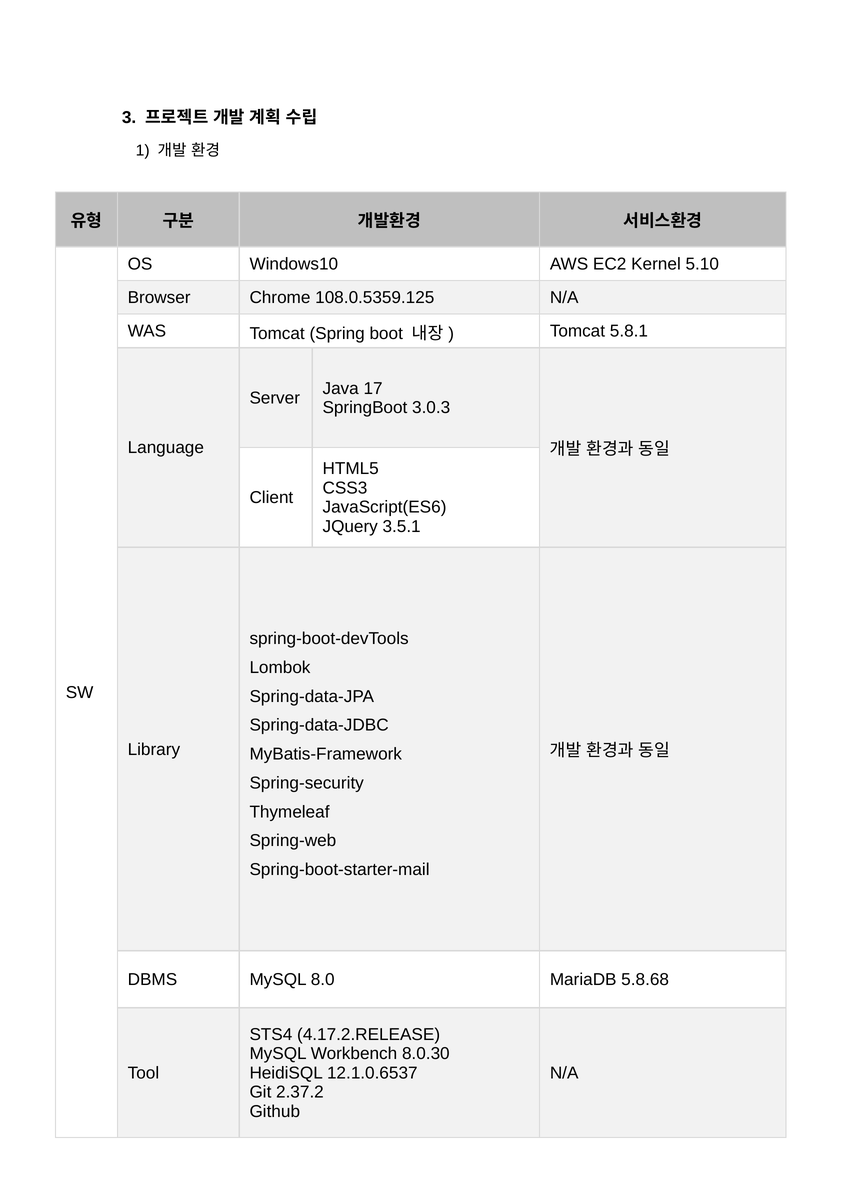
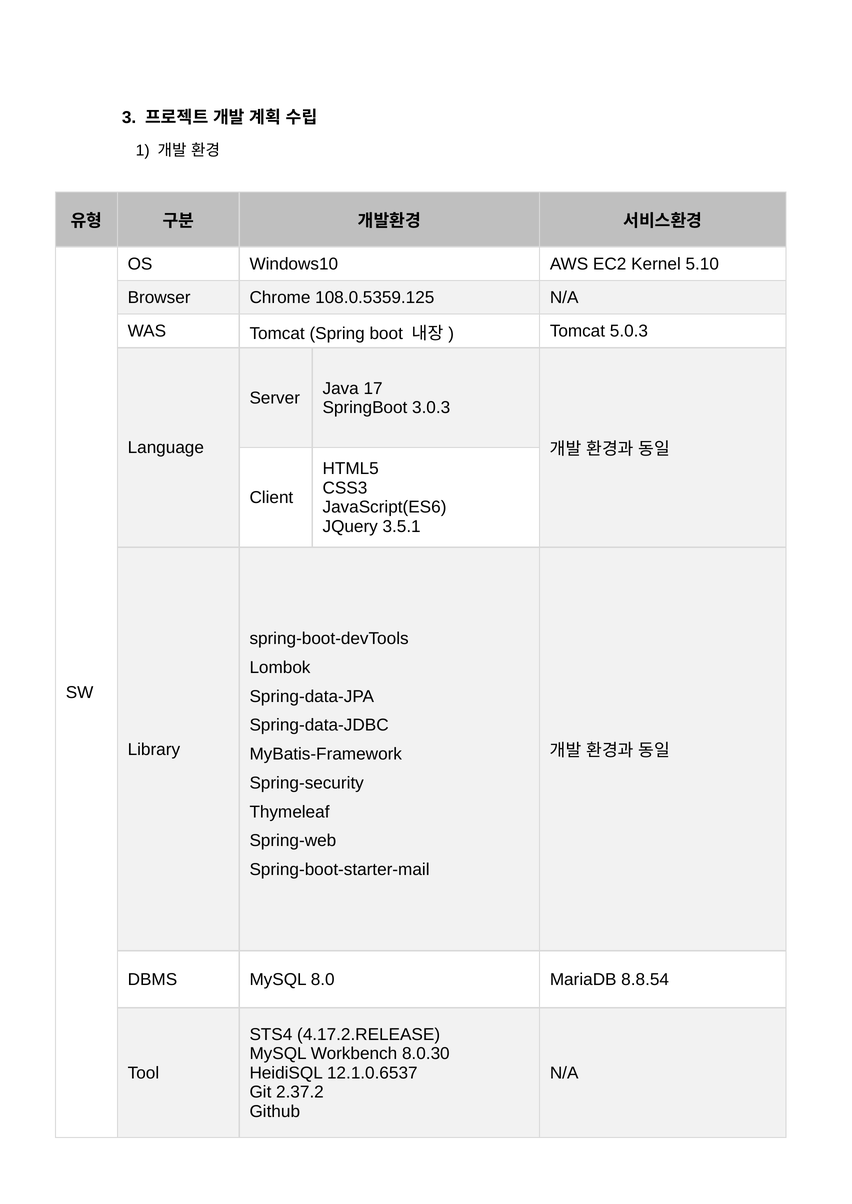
5.8.1: 5.8.1 -> 5.0.3 (629, 331)
5.8.68: 5.8.68 -> 8.8.54 (645, 980)
